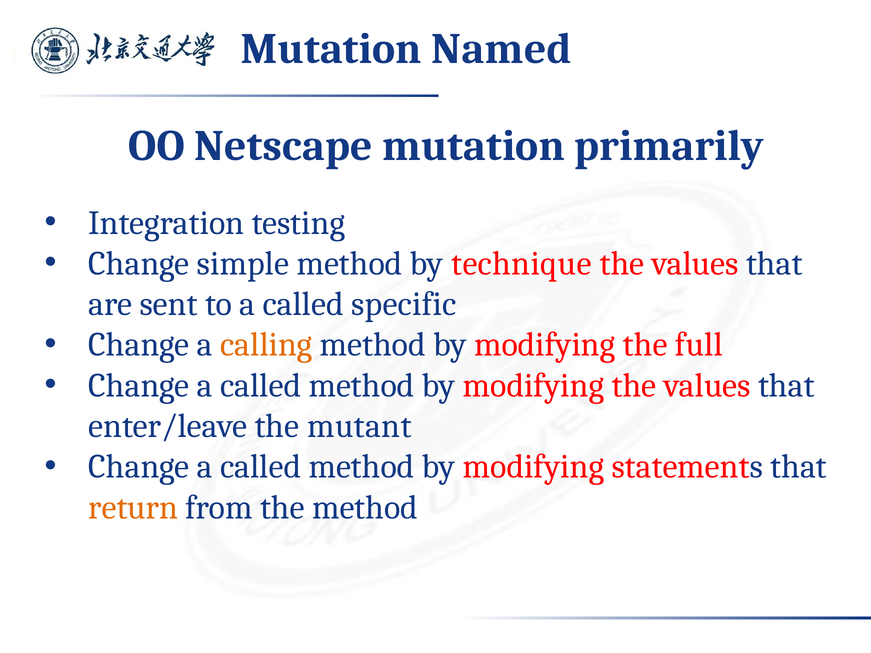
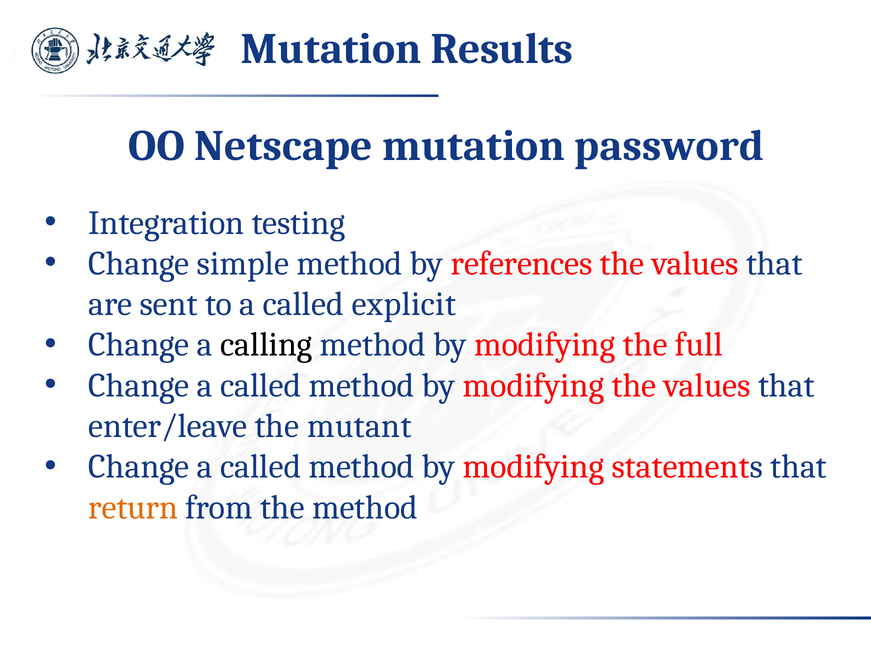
Named: Named -> Results (502, 49)
primarily: primarily -> password (669, 146)
technique: technique -> references (522, 264)
specific: specific -> explicit (404, 304)
calling colour: orange -> black (266, 345)
